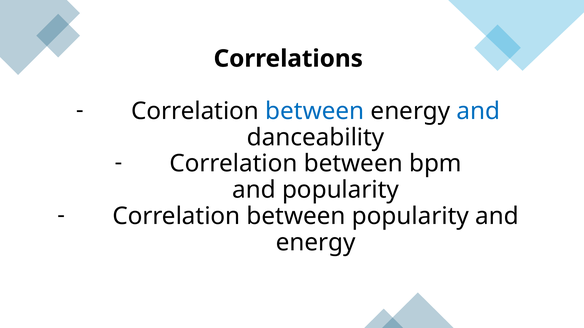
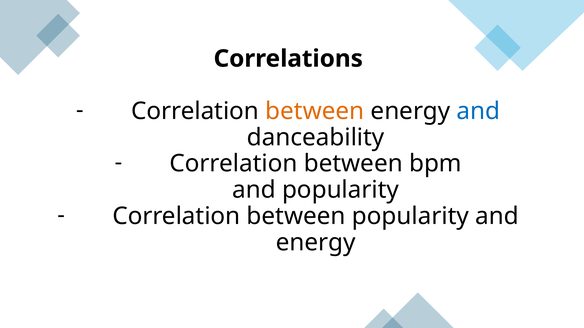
between colour: blue -> orange (315, 111)
